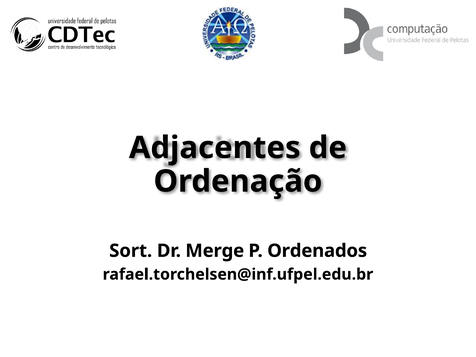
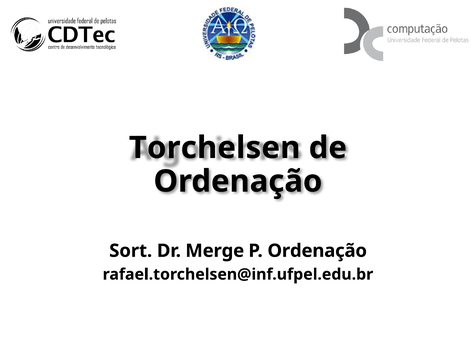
Adjacentes: Adjacentes -> Torchelsen (215, 148)
P Ordenados: Ordenados -> Ordenação (317, 251)
